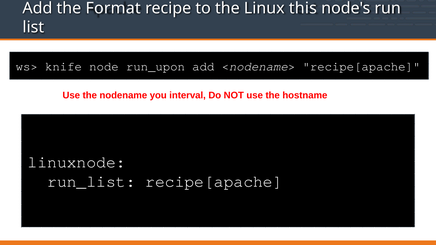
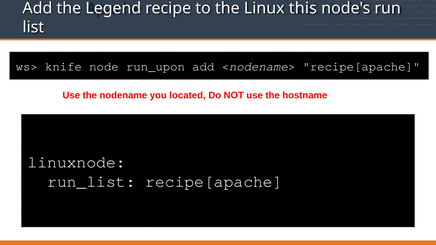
Format: Format -> Legend (113, 8)
interval: interval -> located (188, 95)
